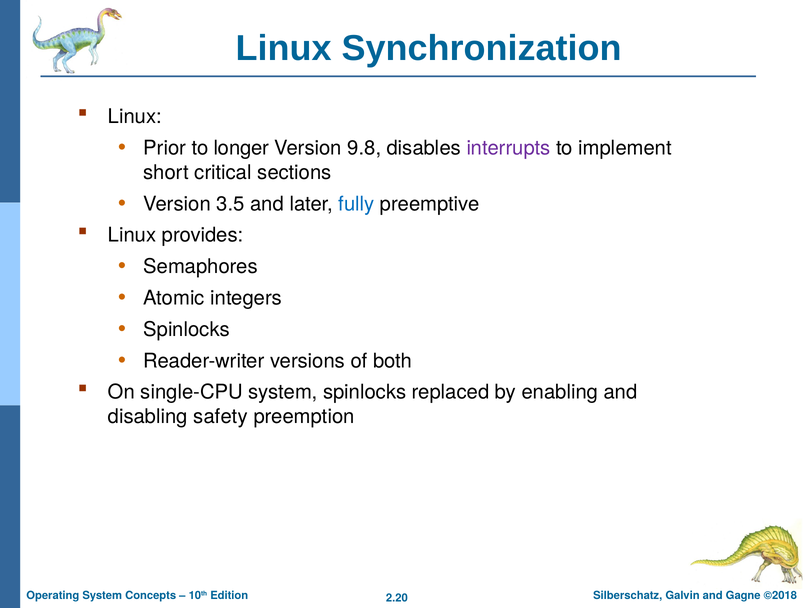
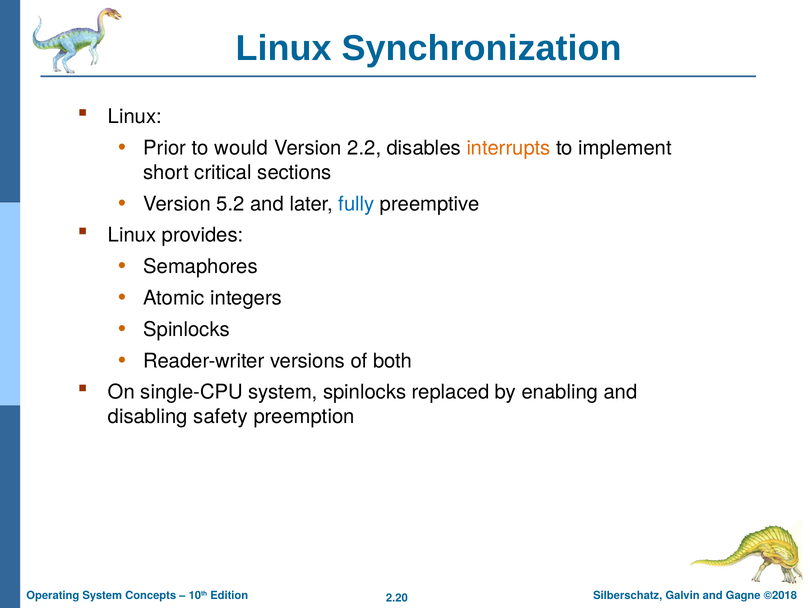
longer: longer -> would (241, 148)
9.8: 9.8 -> 2.2 (364, 148)
interrupts colour: purple -> orange (508, 148)
3.5: 3.5 -> 5.2 (231, 204)
